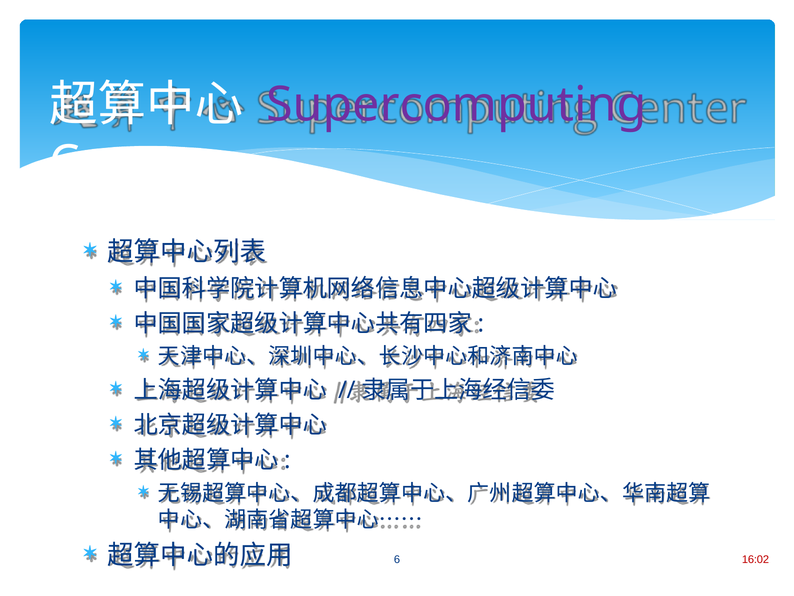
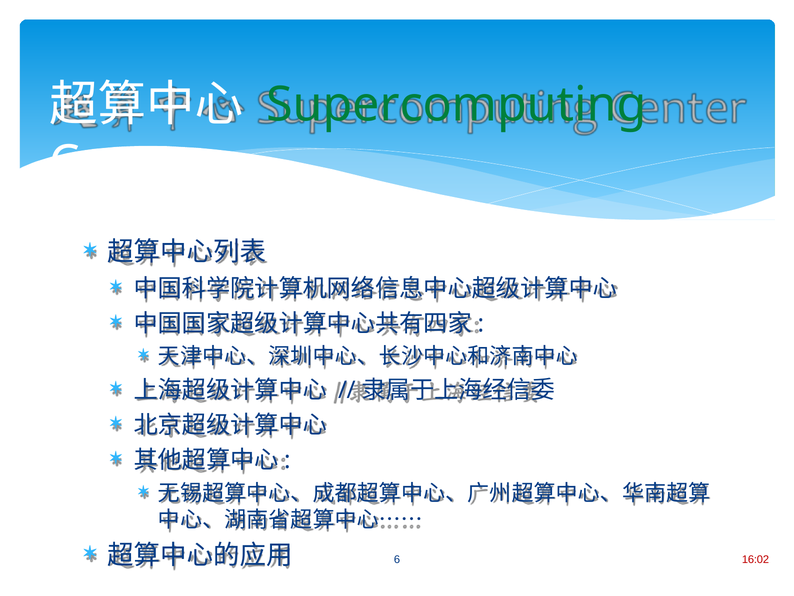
Supercomputing colour: purple -> green (456, 105)
